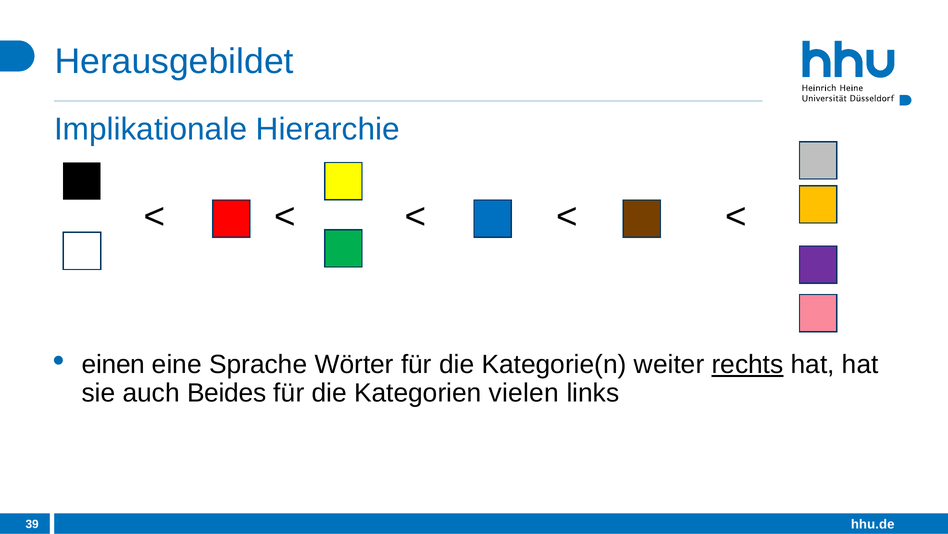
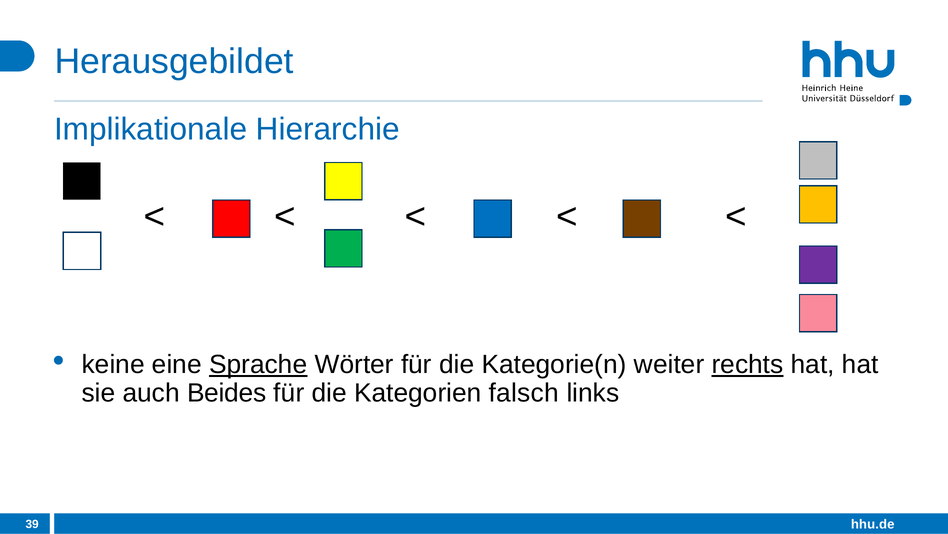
einen: einen -> keine (113, 365)
Sprache underline: none -> present (258, 365)
vielen: vielen -> falsch (524, 393)
